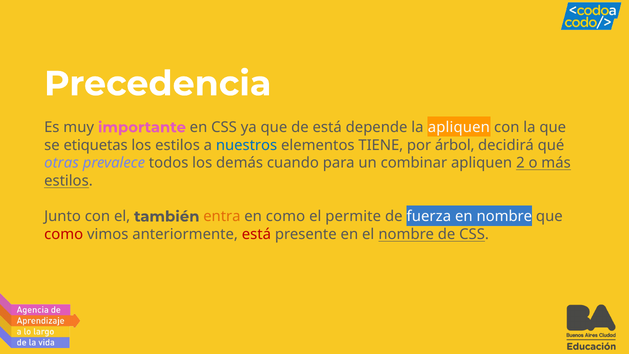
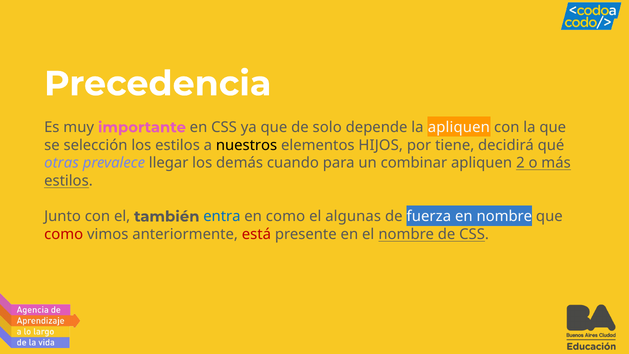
de está: está -> solo (327, 127)
etiquetas: etiquetas -> selección (96, 145)
nuestros colour: blue -> black (247, 145)
TIENE: TIENE -> HIJOS (381, 145)
árbol: árbol -> tiene (455, 145)
todos: todos -> llegar (169, 163)
entra colour: orange -> blue (222, 216)
permite: permite -> algunas (353, 216)
